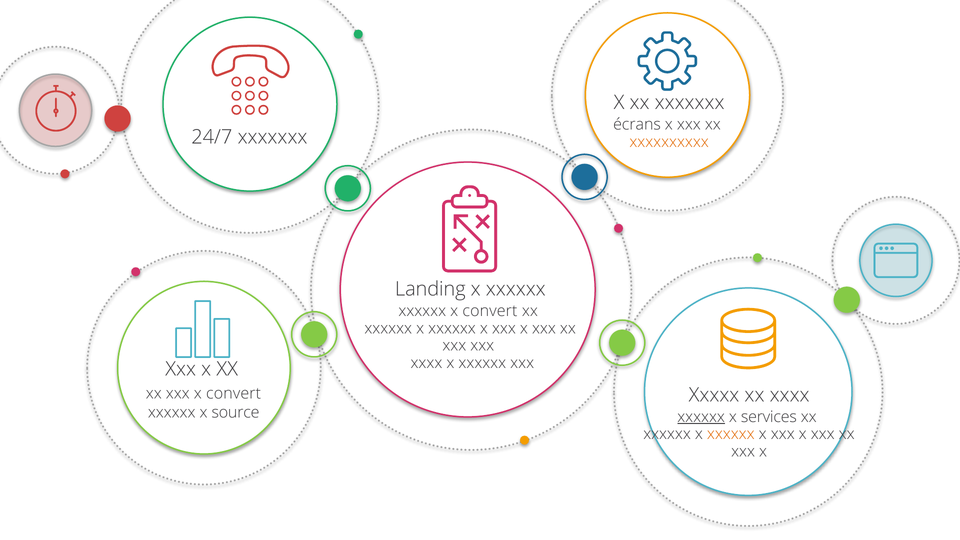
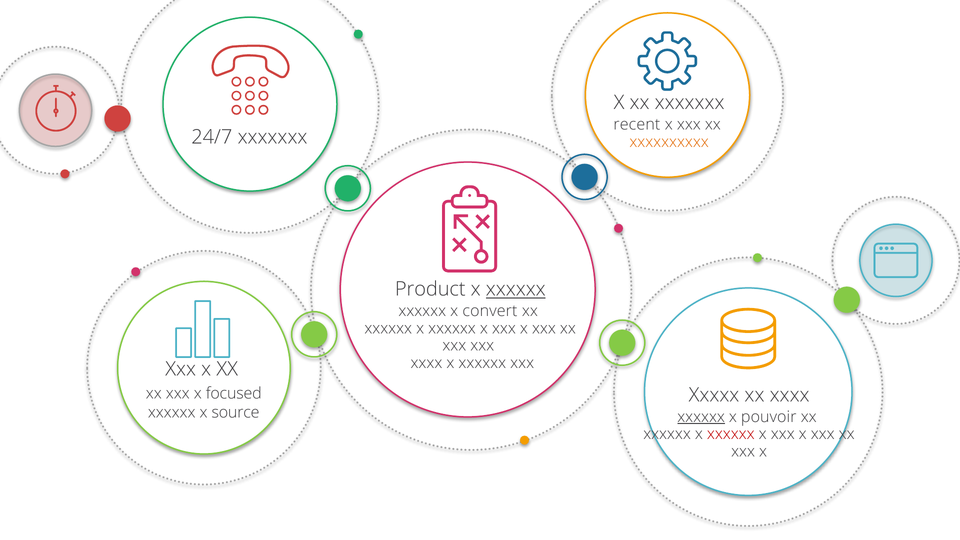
écrans: écrans -> recent (637, 124)
Landing: Landing -> Product (430, 289)
xxxxxx underline: none -> present (516, 289)
xxx x convert: convert -> focused (234, 393)
services: services -> pouvoir (769, 417)
xxxxxx colour: orange -> red (731, 434)
